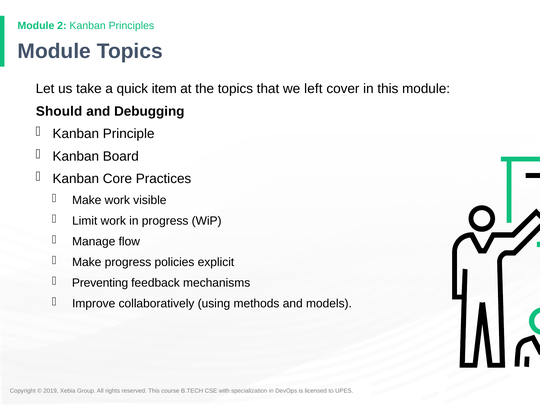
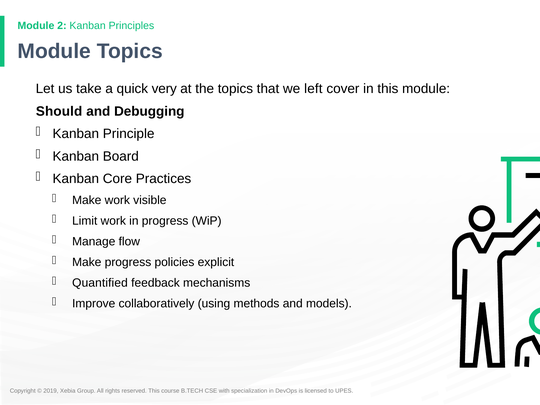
item: item -> very (164, 89)
Preventing: Preventing -> Quantified (100, 283)
